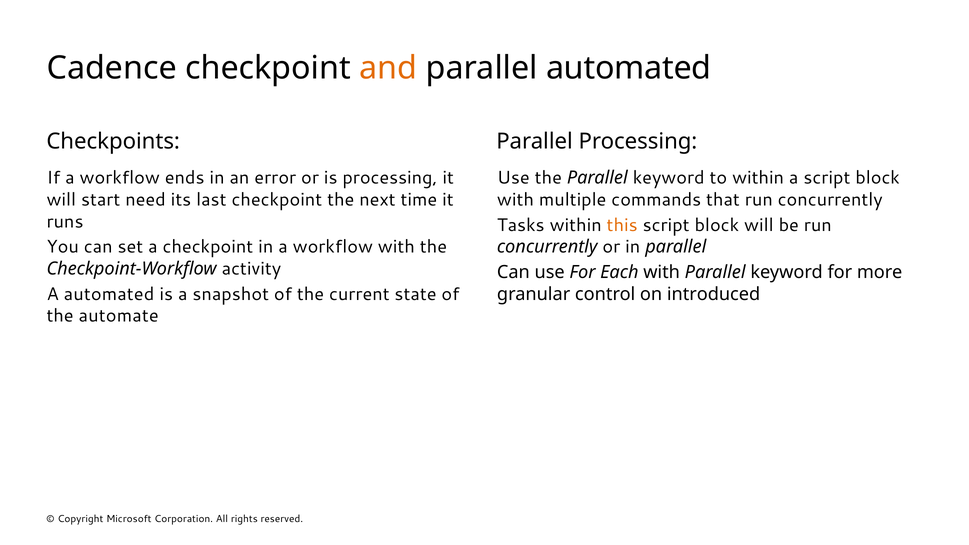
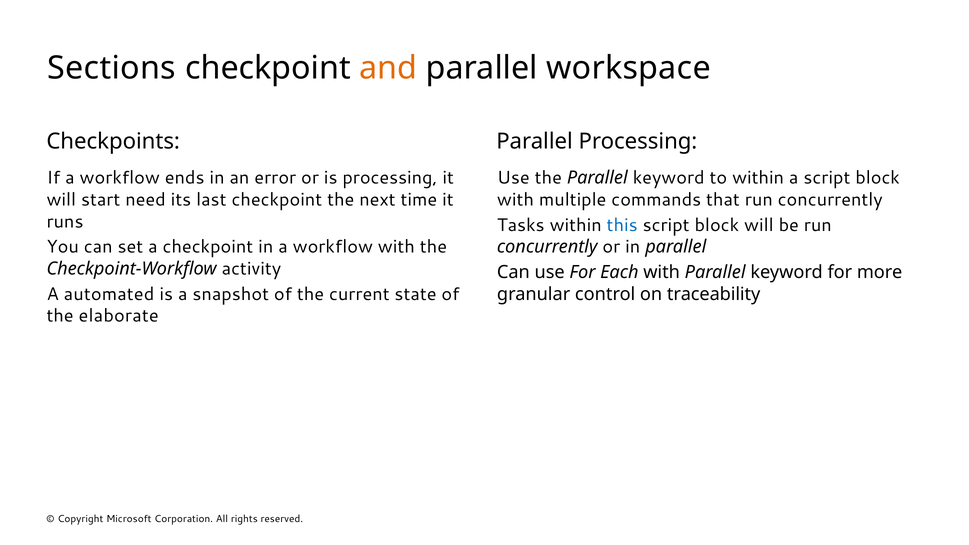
Cadence: Cadence -> Sections (112, 68)
parallel automated: automated -> workspace (628, 68)
this colour: orange -> blue (622, 225)
introduced: introduced -> traceability (714, 294)
automate: automate -> elaborate (119, 316)
